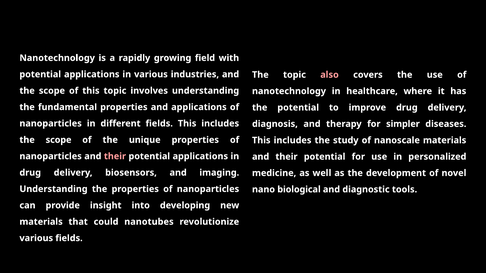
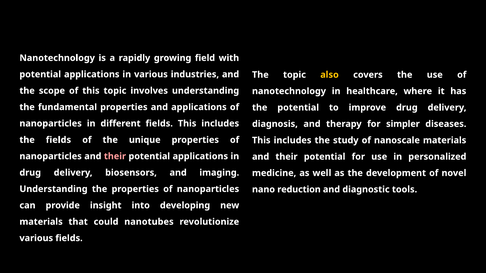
also colour: pink -> yellow (330, 75)
scope: scope -> fields (58, 140)
biological: biological -> reduction (299, 190)
